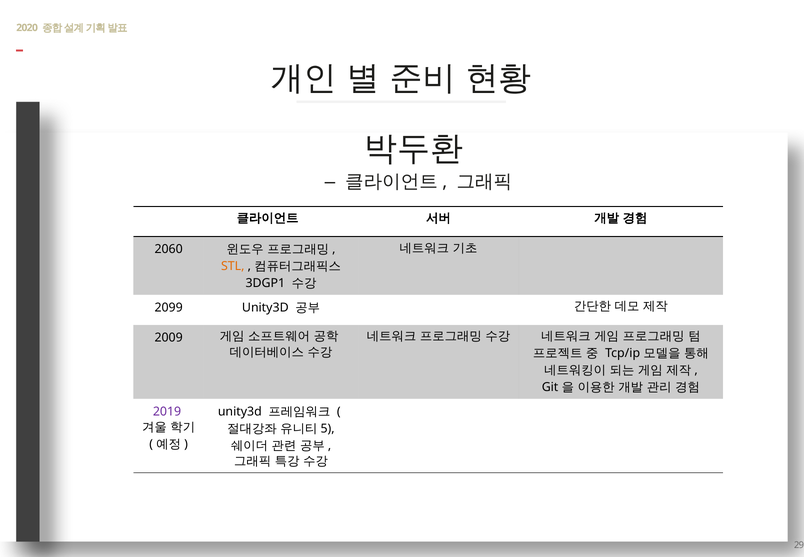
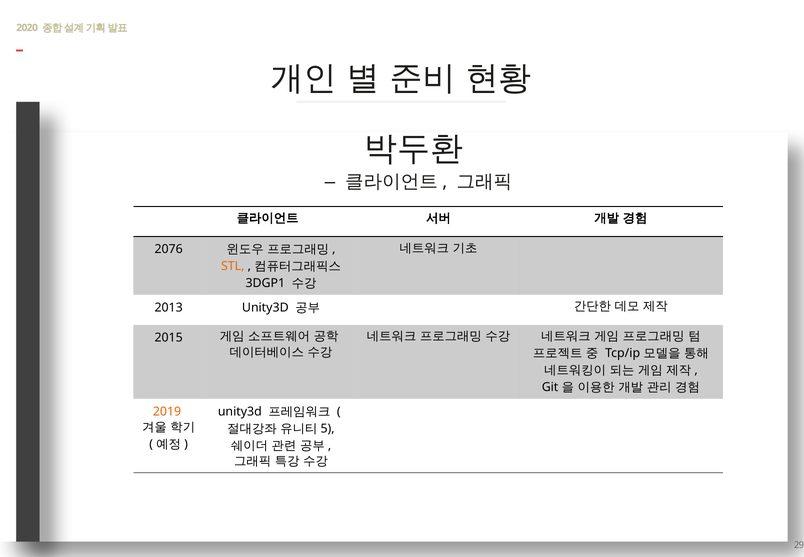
2060: 2060 -> 2076 (169, 249)
2099: 2099 -> 2013 (169, 307)
2009: 2009 -> 2015 (169, 338)
2019 colour: purple -> orange (167, 411)
